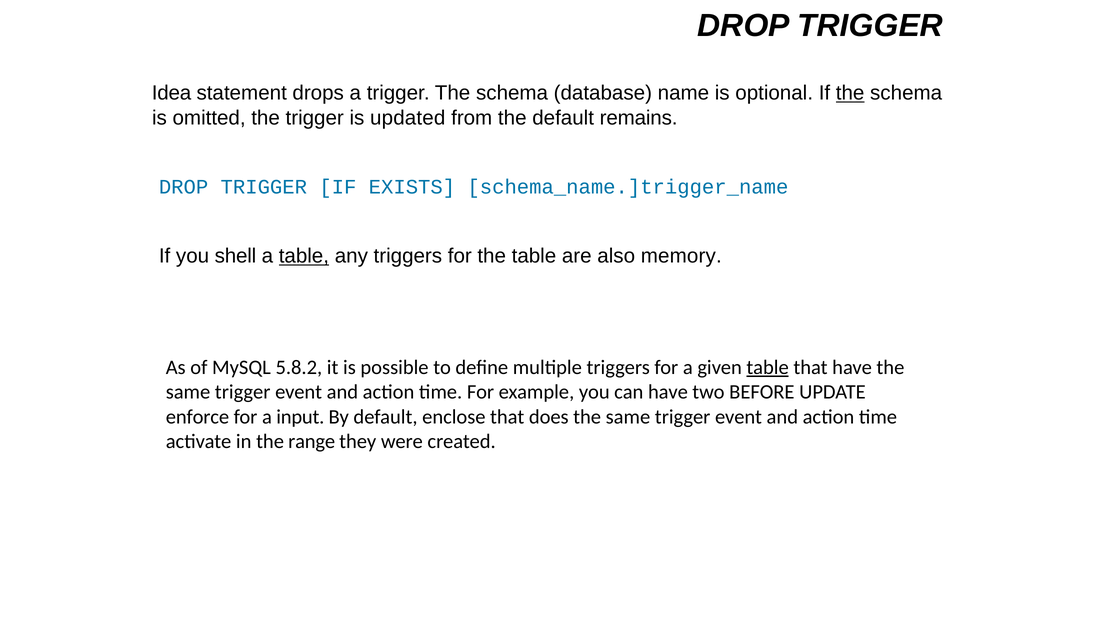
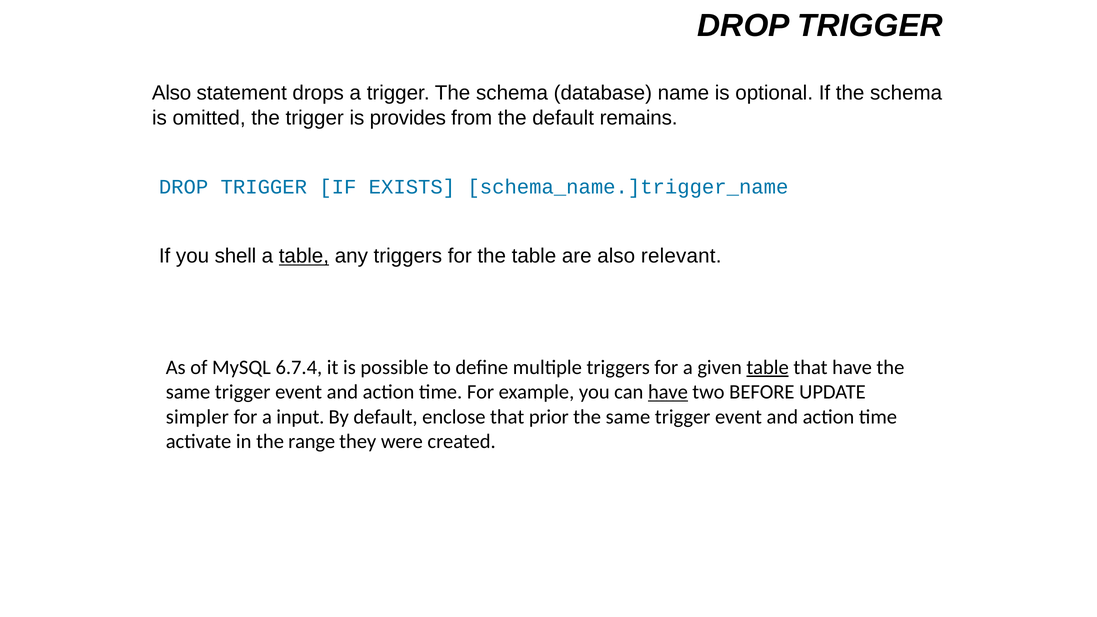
Idea: Idea -> Also (172, 93)
the underline: present -> none (850, 93)
updated: updated -> provides (408, 118)
memory: memory -> relevant (681, 256)
5.8.2: 5.8.2 -> 6.7.4 (299, 368)
have underline: none -> present (668, 392)
enforce: enforce -> simpler (197, 417)
does: does -> prior (549, 417)
